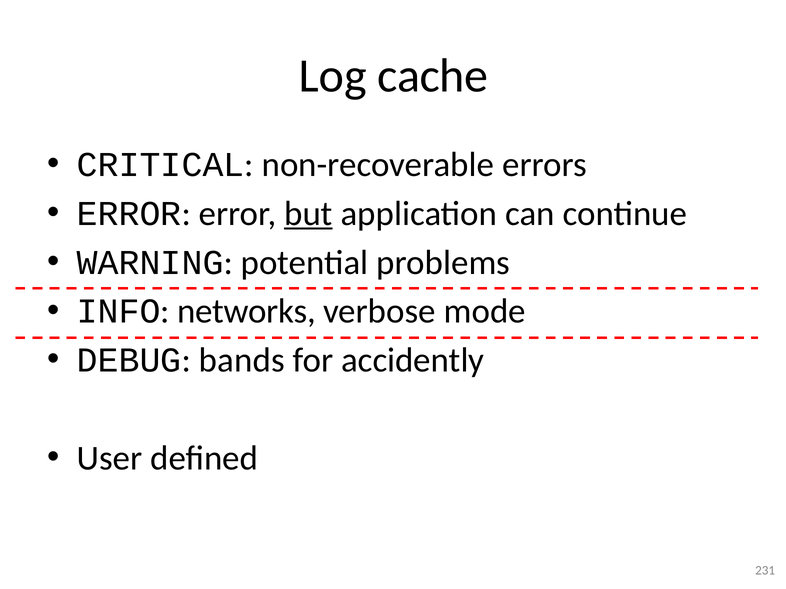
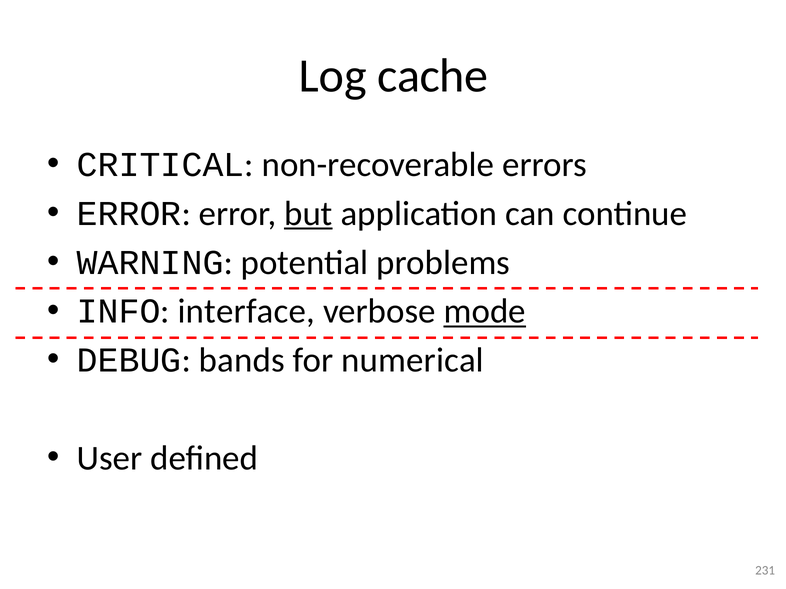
networks: networks -> interface (246, 312)
mode underline: none -> present (485, 312)
accidently: accidently -> numerical (413, 361)
